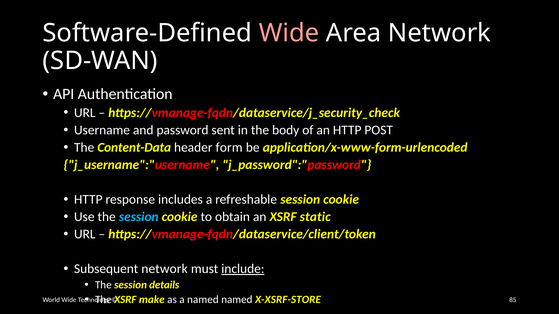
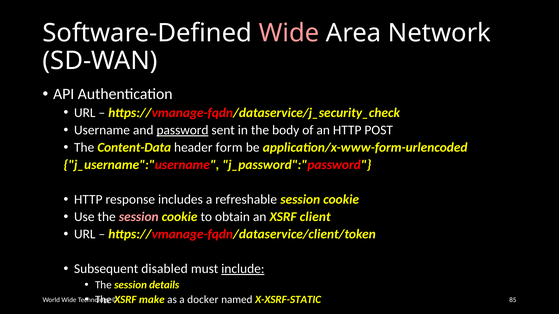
password underline: none -> present (183, 130)
session colour: light blue -> pink (139, 217)
static: static -> client (315, 217)
Subsequent network: network -> disabled (165, 269)
a named: named -> docker (203, 300)
X-XSRF-STORE: X-XSRF-STORE -> X-XSRF-STATIC (288, 300)
